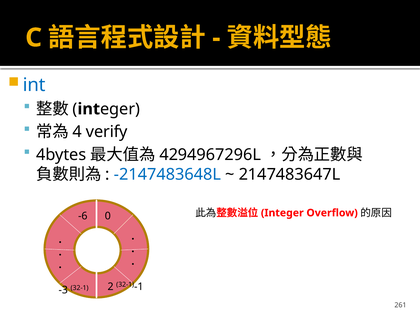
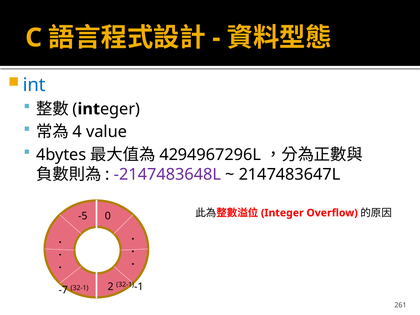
verify: verify -> value (107, 132)
-2147483648L colour: blue -> purple (167, 174)
-6: -6 -> -5 (83, 216)
-3: -3 -> -7 (63, 290)
